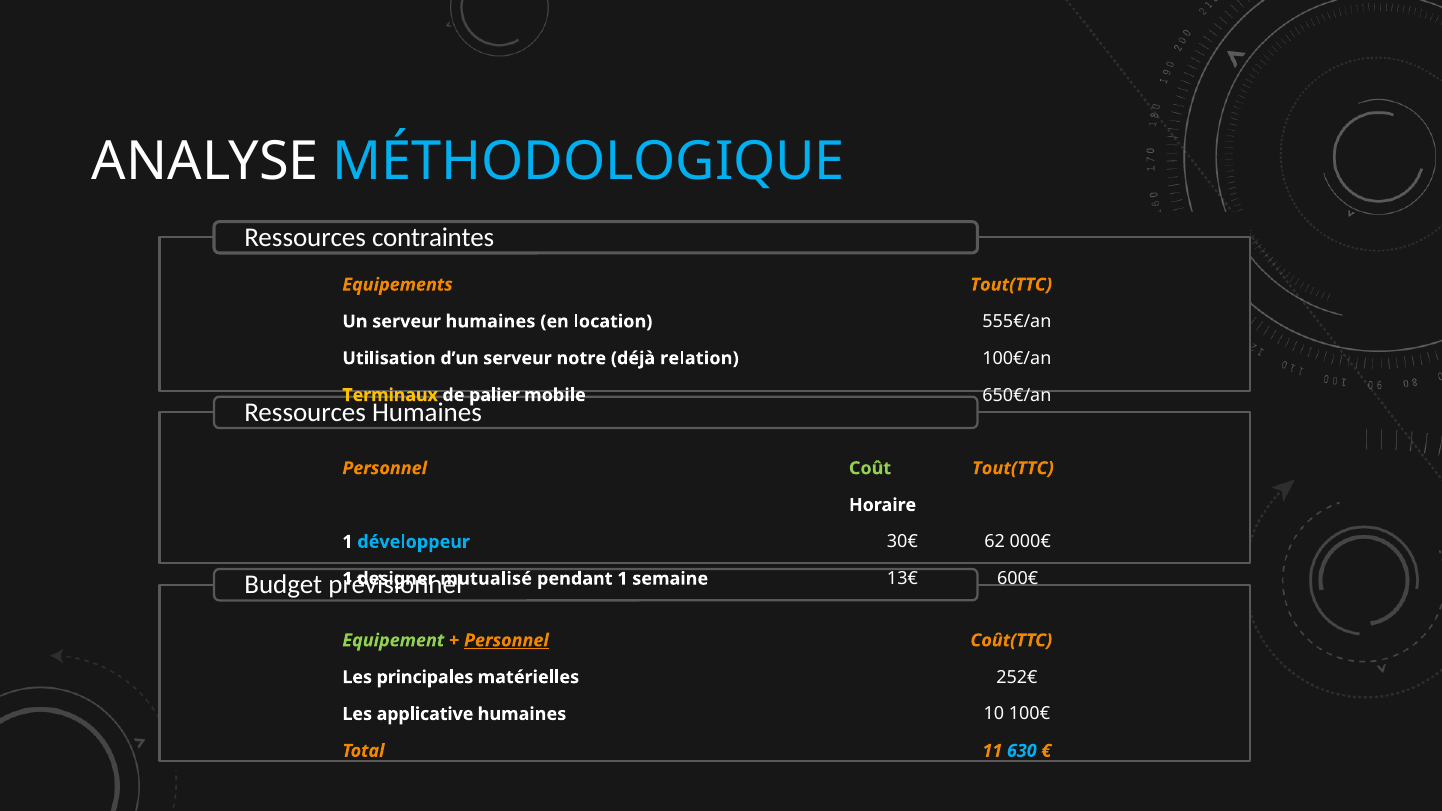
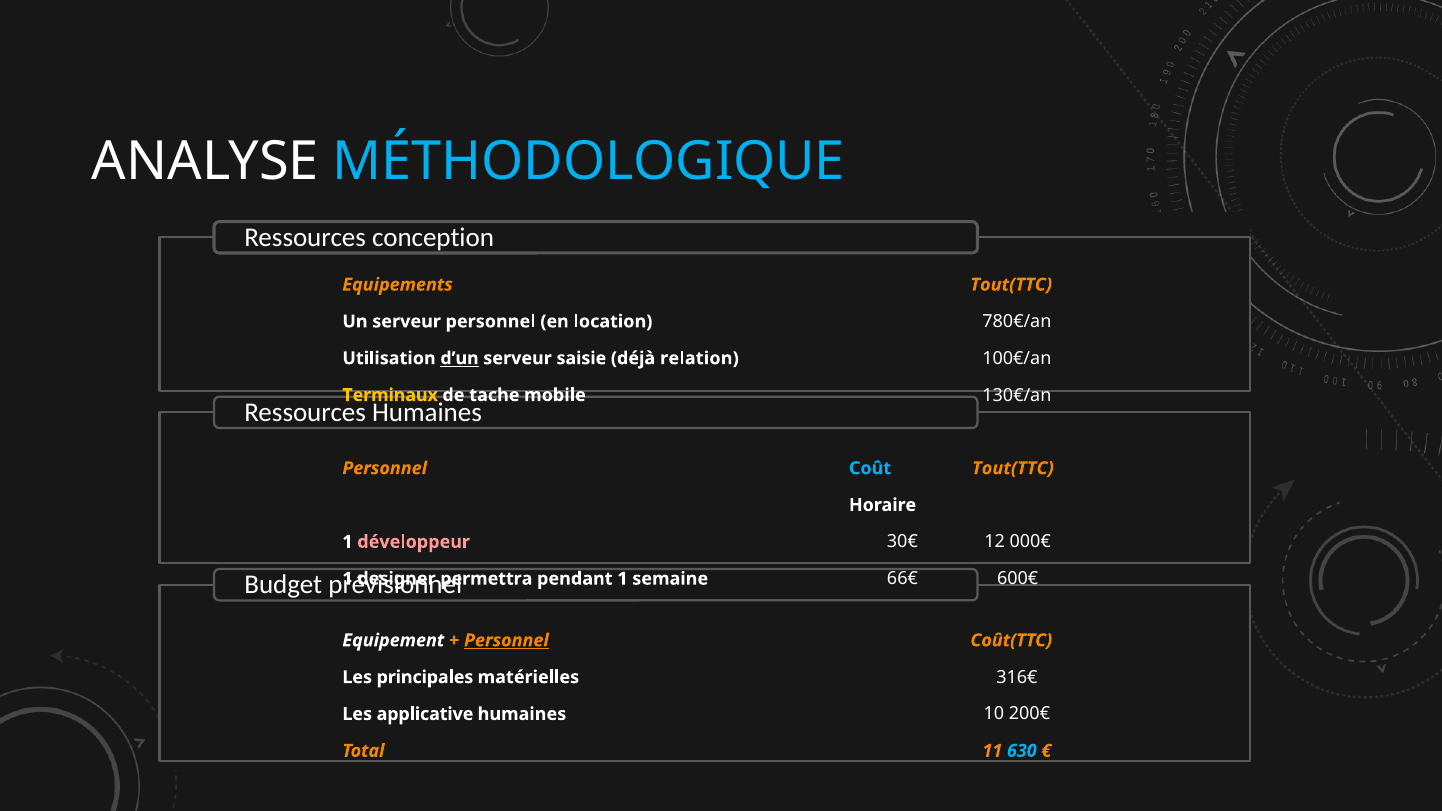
contraintes: contraintes -> conception (433, 237)
serveur humaines: humaines -> personnel (491, 322)
555€/an: 555€/an -> 780€/an (1017, 322)
d’un underline: none -> present (460, 358)
notre: notre -> saisie (581, 358)
palier: palier -> tache (494, 395)
650€/an: 650€/an -> 130€/an (1017, 395)
Coût colour: light green -> light blue (870, 468)
développeur colour: light blue -> pink (414, 542)
62: 62 -> 12 (995, 542)
mutualisé: mutualisé -> permettra (486, 579)
13€: 13€ -> 66€ (902, 579)
Equipement colour: light green -> white (393, 640)
252€: 252€ -> 316€ (1017, 677)
100€: 100€ -> 200€ (1029, 714)
